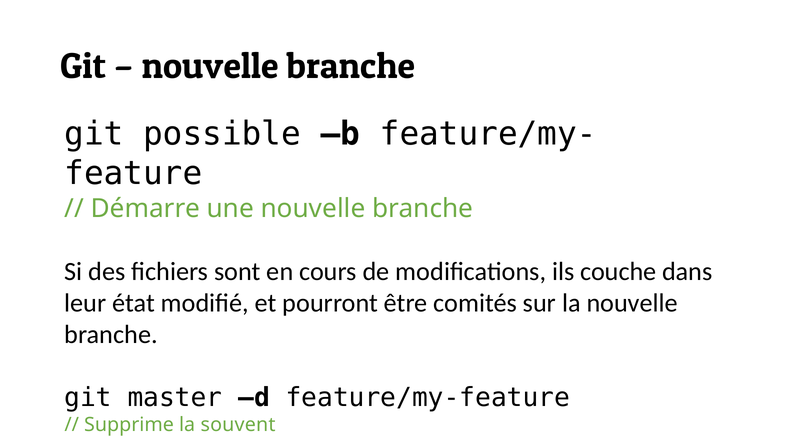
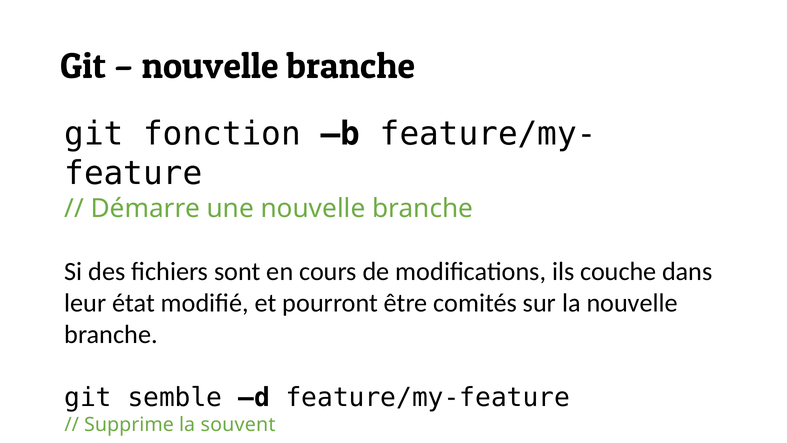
possible: possible -> fonction (222, 134)
master: master -> semble (175, 397)
